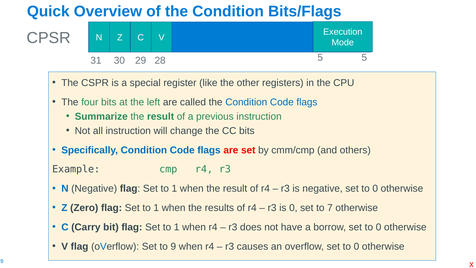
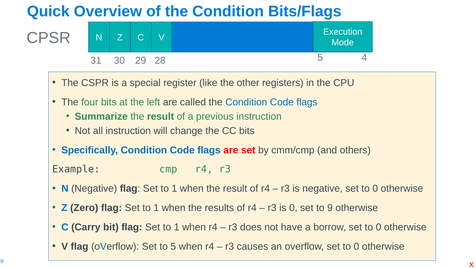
5 5: 5 -> 4 (364, 58)
7: 7 -> 9 (330, 208)
to 9: 9 -> 5 (173, 246)
